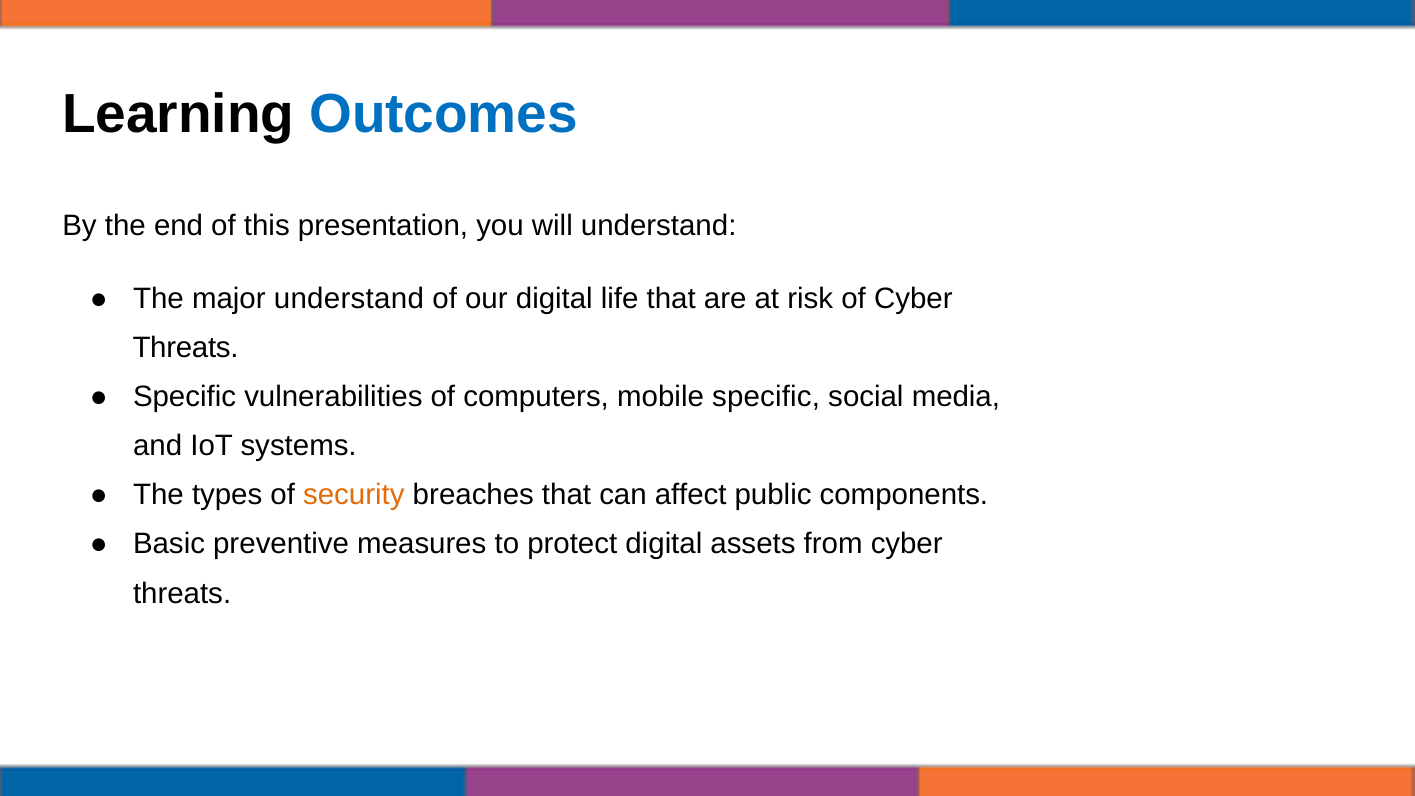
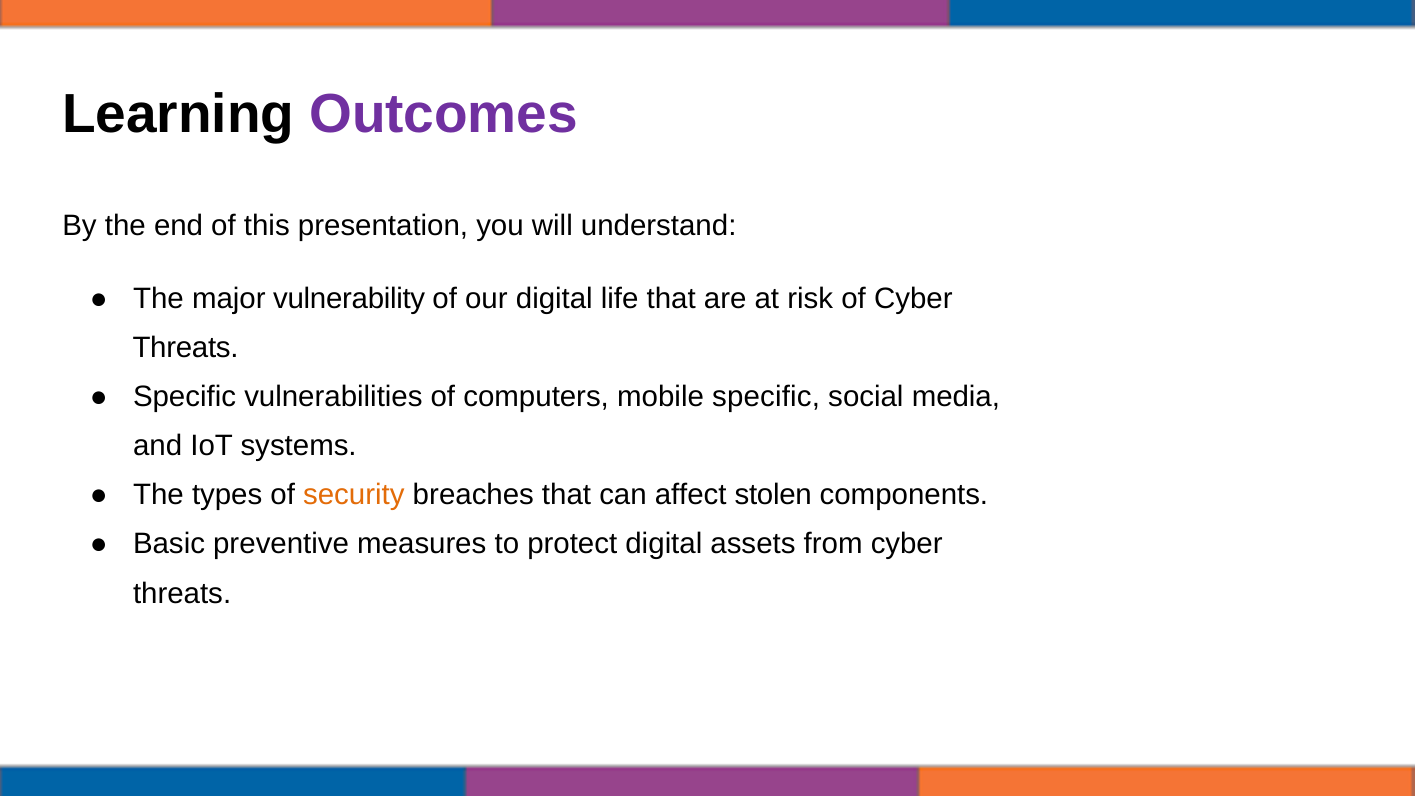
Outcomes colour: blue -> purple (444, 115)
major understand: understand -> vulnerability (349, 298)
public: public -> stolen (773, 495)
